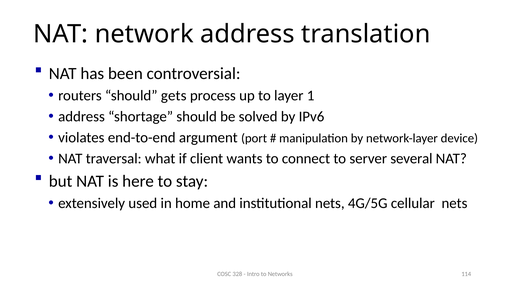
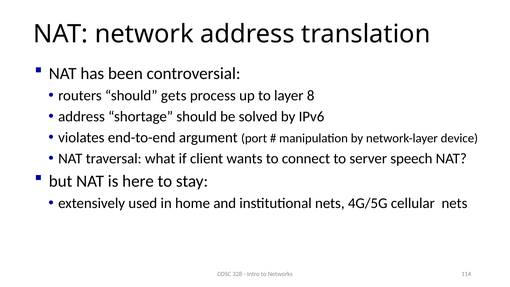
1: 1 -> 8 (311, 96)
several: several -> speech (411, 159)
